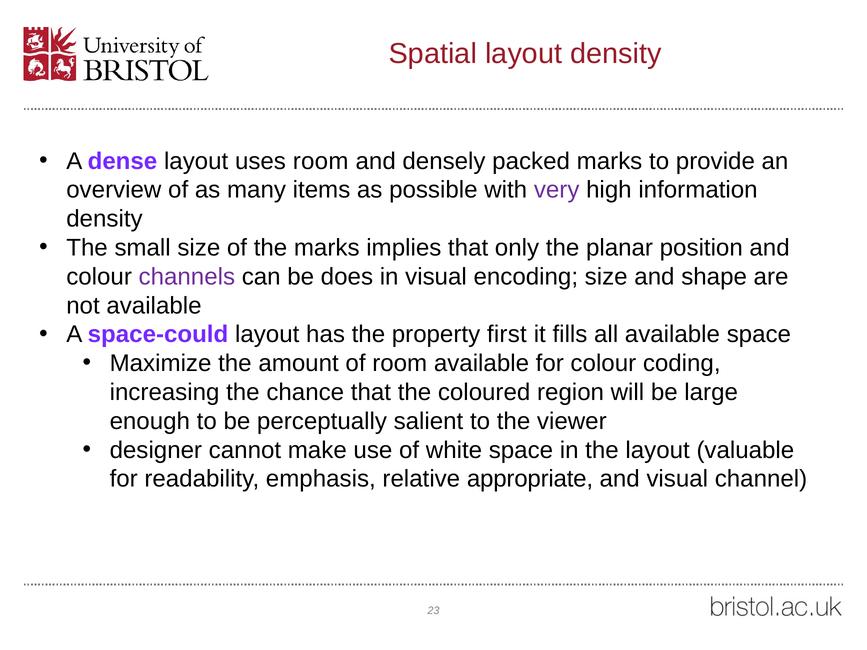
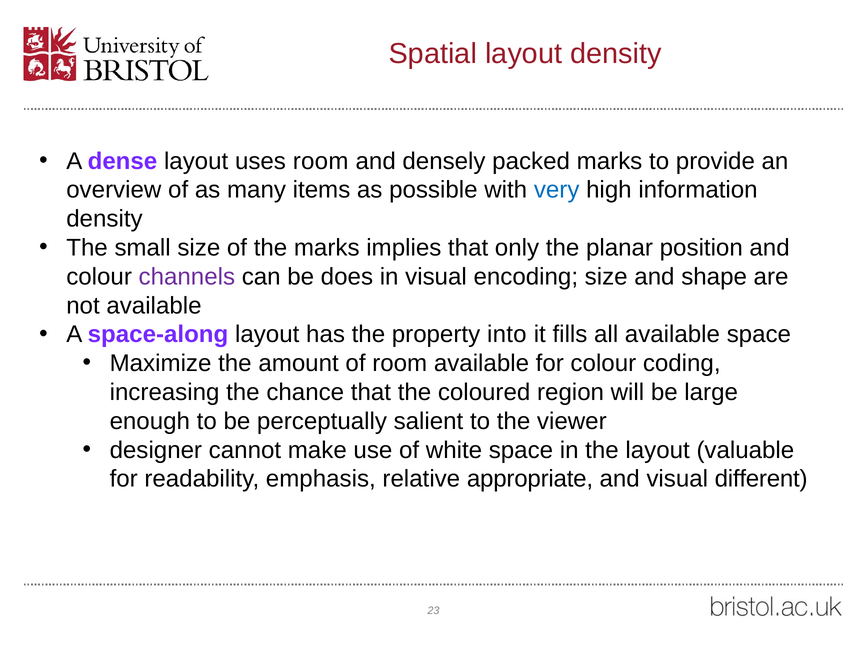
very colour: purple -> blue (557, 190)
space-could: space-could -> space-along (158, 335)
first: first -> into (507, 335)
channel: channel -> different (761, 479)
